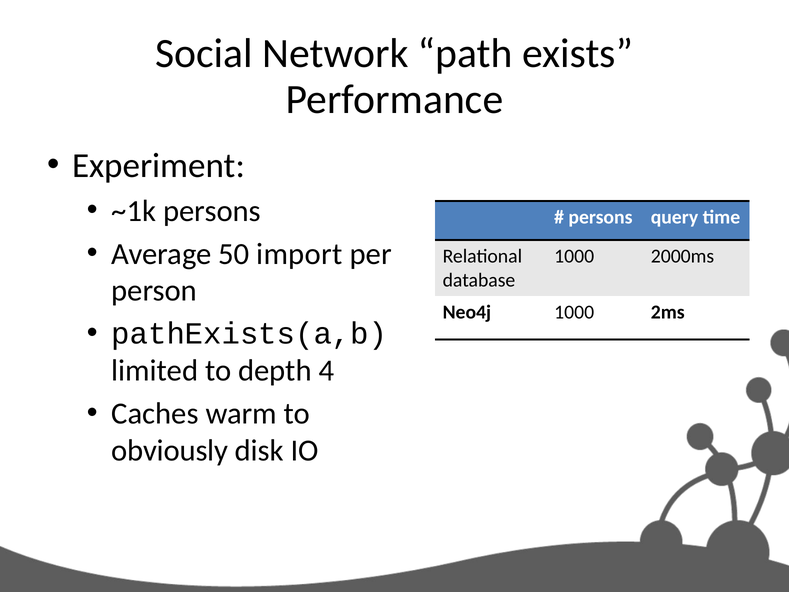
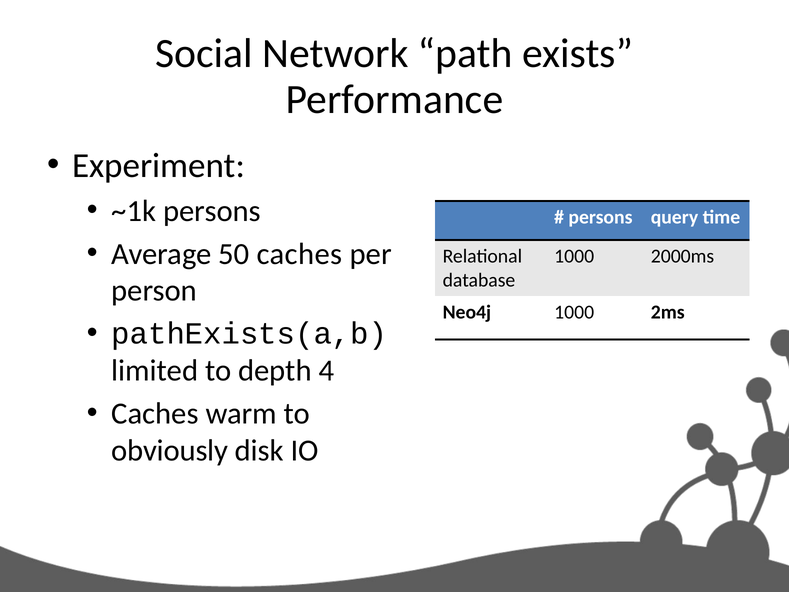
50 import: import -> caches (299, 254)
